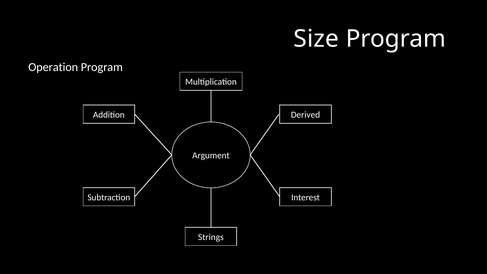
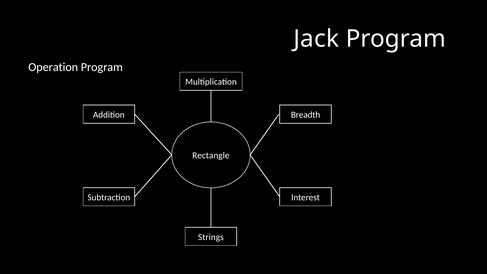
Size: Size -> Jack (316, 39)
Derived: Derived -> Breadth (306, 115)
Argument: Argument -> Rectangle (211, 156)
